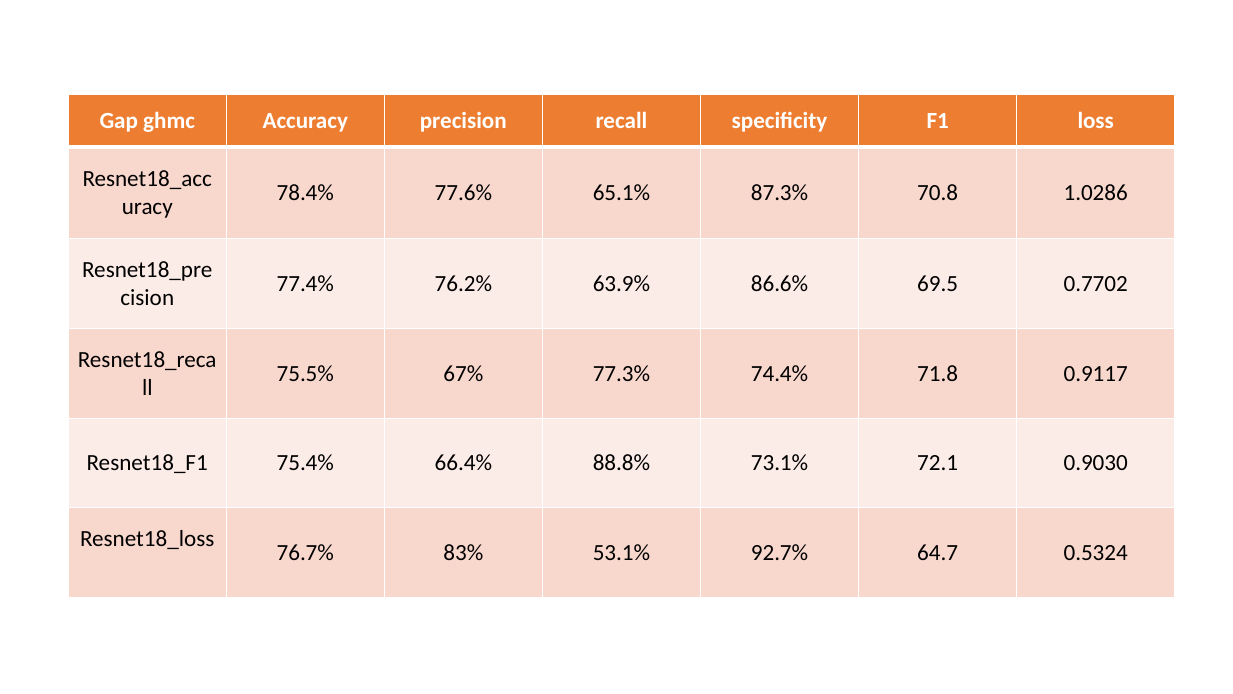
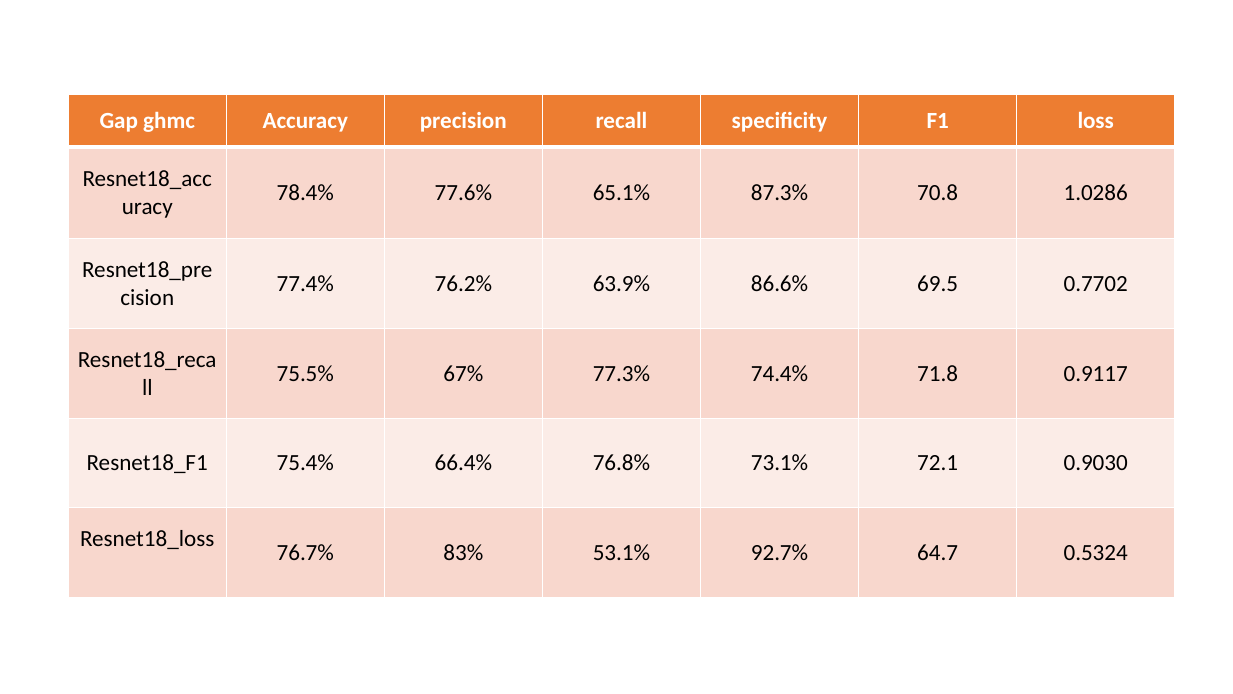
88.8%: 88.8% -> 76.8% (621, 463)
